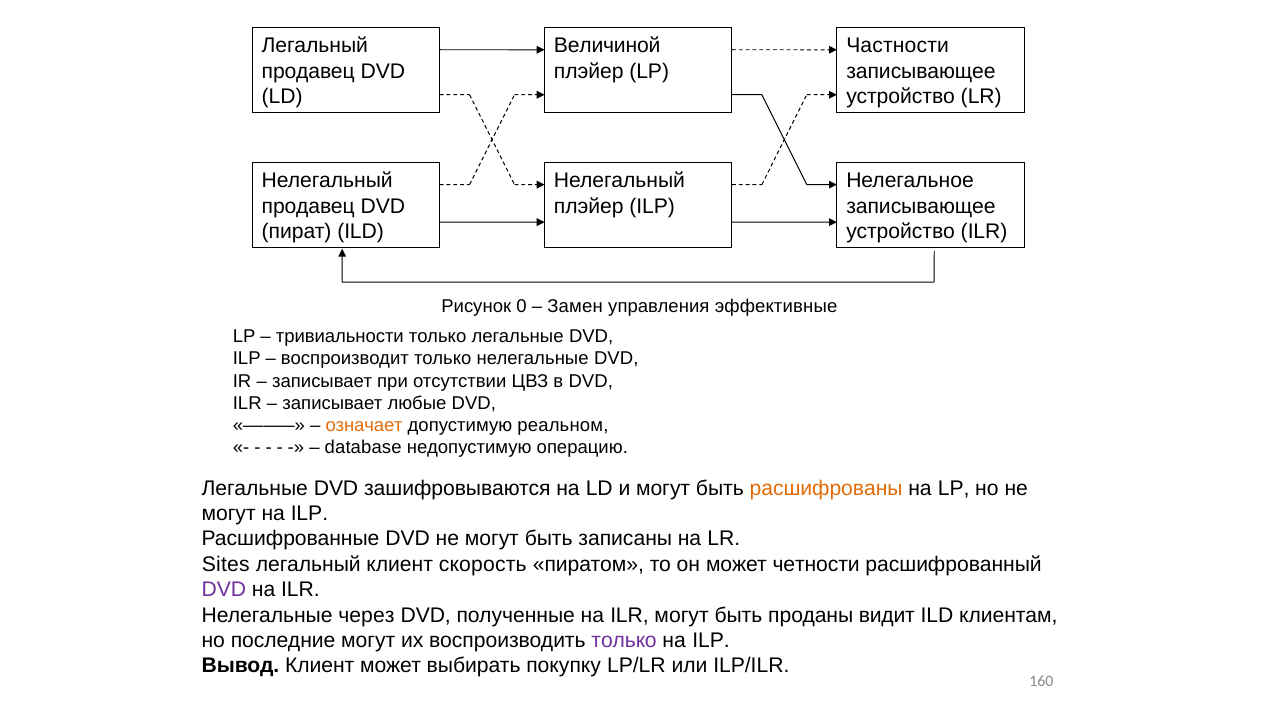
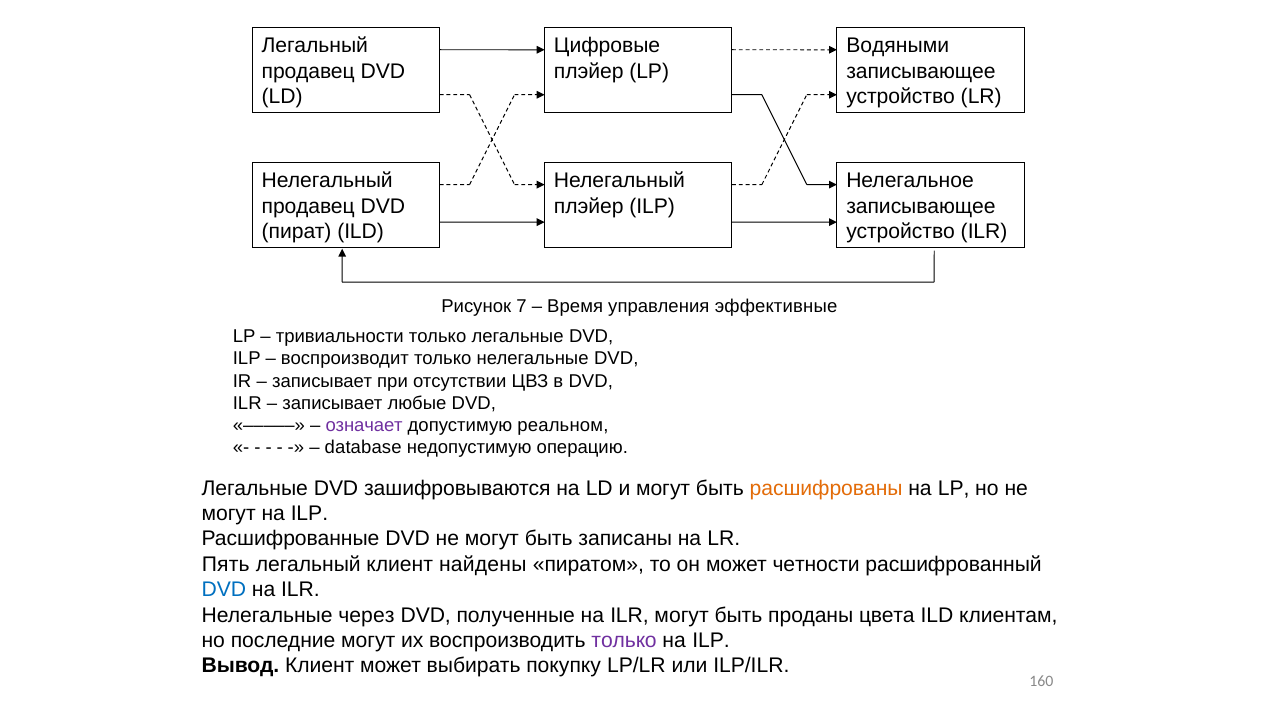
Величиной: Величиной -> Цифровые (607, 46)
Частности: Частности -> Водяными (898, 46)
0: 0 -> 7 (521, 307)
Замен: Замен -> Время (575, 307)
означает colour: orange -> purple (364, 425)
Sites: Sites -> Пять (226, 564)
скорость: скорость -> найдены (483, 564)
DVD colour: purple -> blue (224, 590)
видит: видит -> цвета (887, 615)
